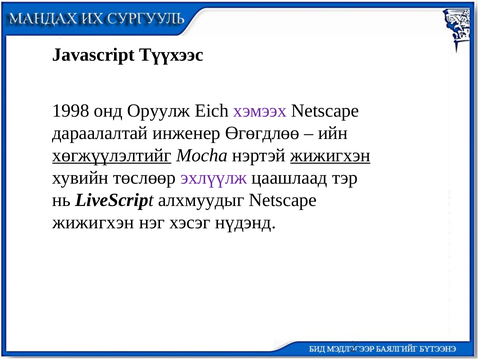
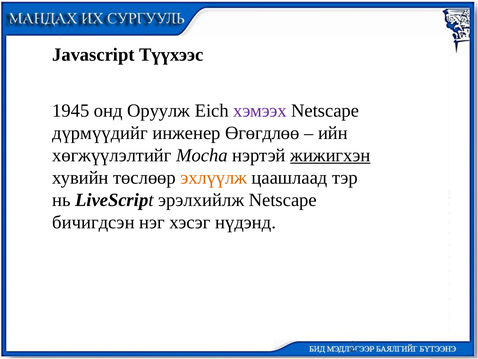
1998: 1998 -> 1945 (71, 110)
дараалалтай: дараалалтай -> дүрмүүдийг (100, 133)
хөгжүүлэлтийг underline: present -> none (112, 155)
эхлүүлж colour: purple -> orange (214, 177)
алхмуудыг: алхмуудыг -> эрэлхийлж (201, 200)
жижигхэн: жижигхэн -> бичигдсэн (93, 222)
